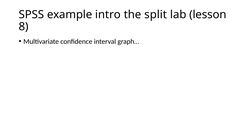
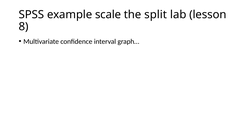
intro: intro -> scale (108, 15)
